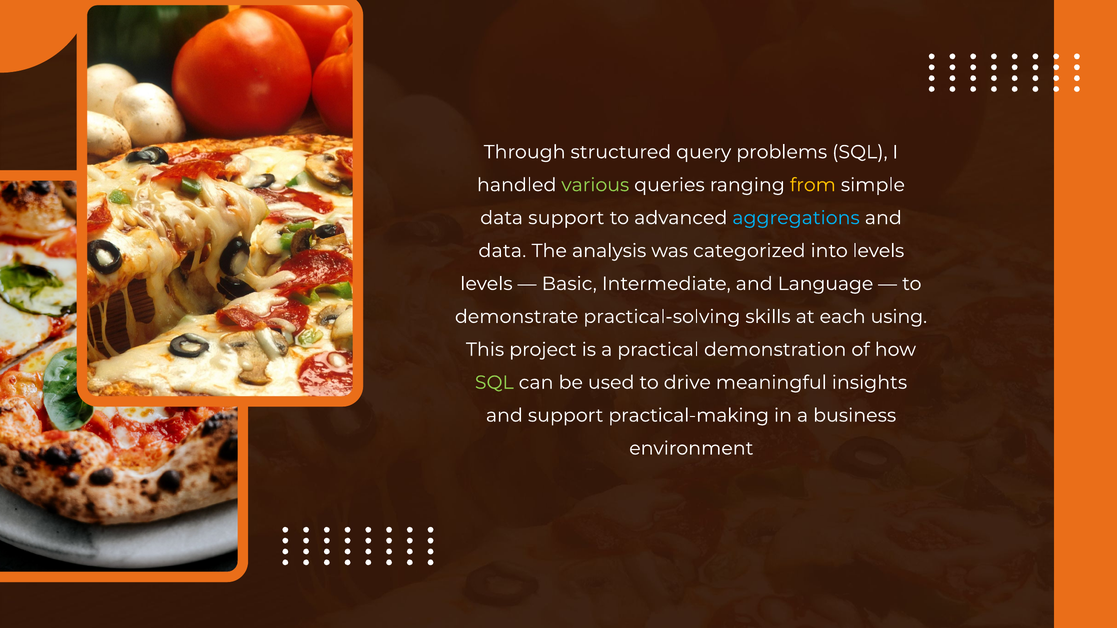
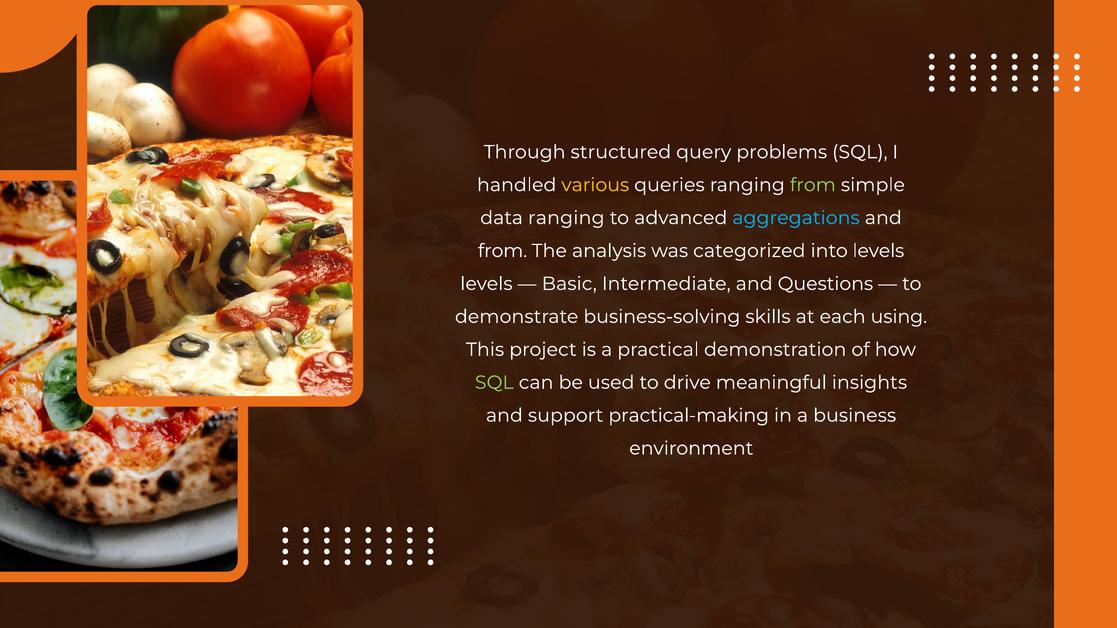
various colour: light green -> yellow (595, 185)
from colour: yellow -> light green (813, 185)
data support: support -> ranging (566, 218)
data: data -> from (503, 251)
Language: Language -> Questions (825, 284)
practical-solving: practical-solving -> business-solving (662, 317)
